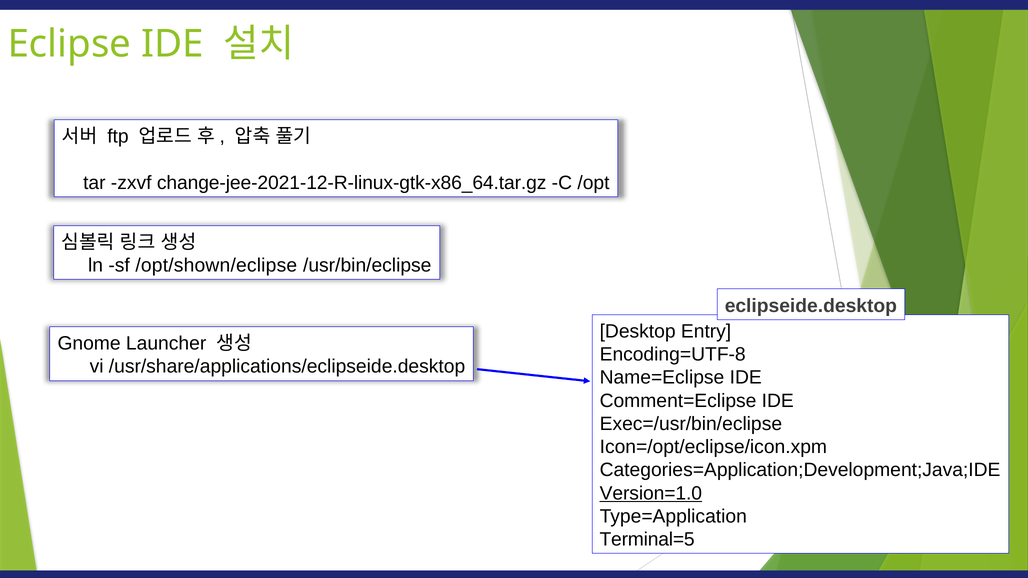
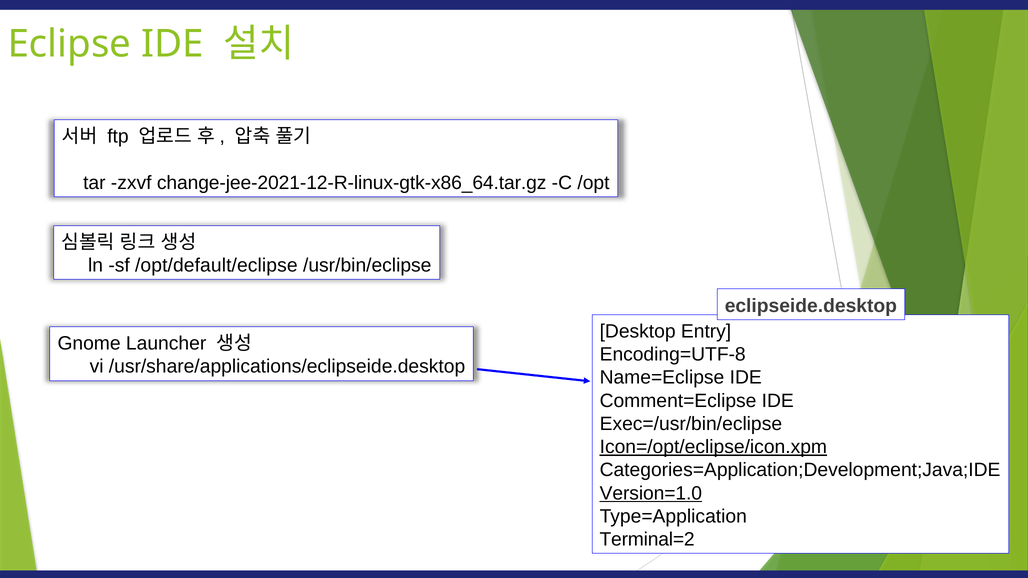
/opt/shown/eclipse: /opt/shown/eclipse -> /opt/default/eclipse (216, 266)
Icon=/opt/eclipse/icon.xpm underline: none -> present (713, 447)
Terminal=5: Terminal=5 -> Terminal=2 (647, 540)
